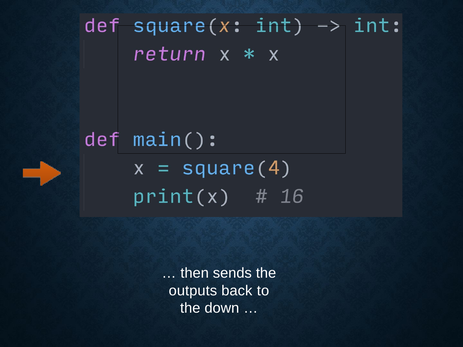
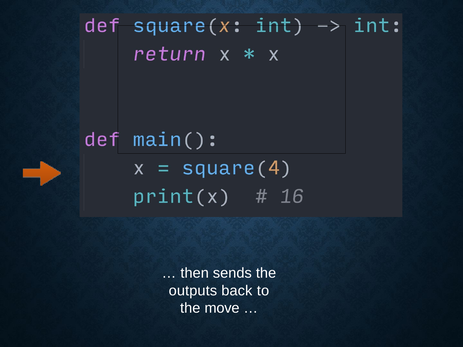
down: down -> move (222, 308)
